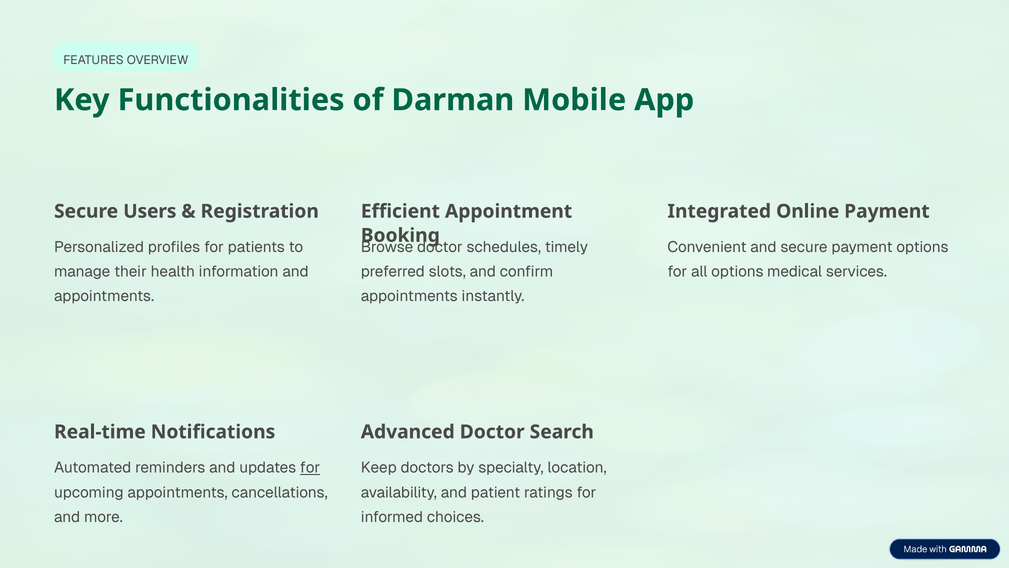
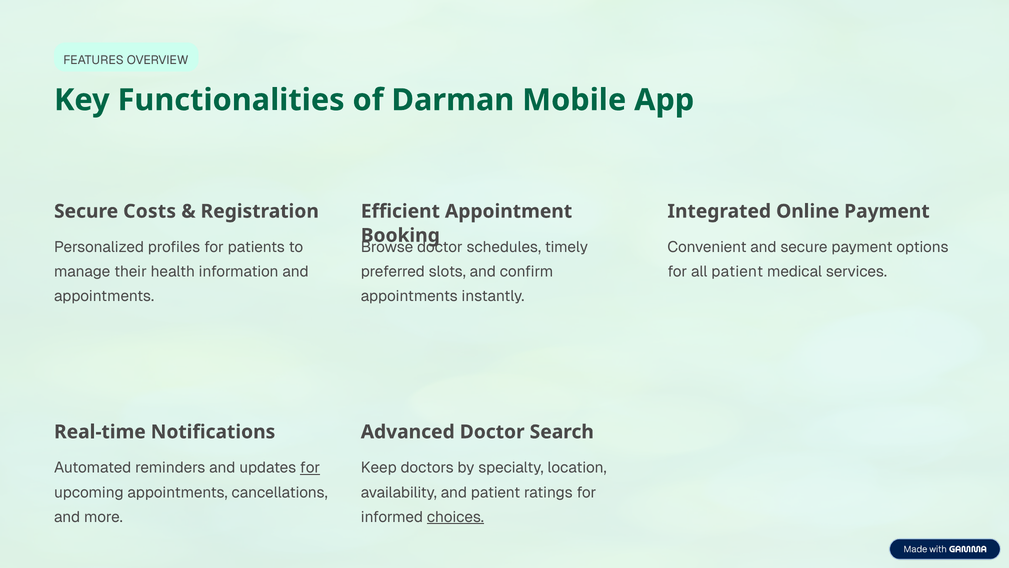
Users: Users -> Costs (150, 211)
all options: options -> patient (737, 272)
choices underline: none -> present (455, 517)
